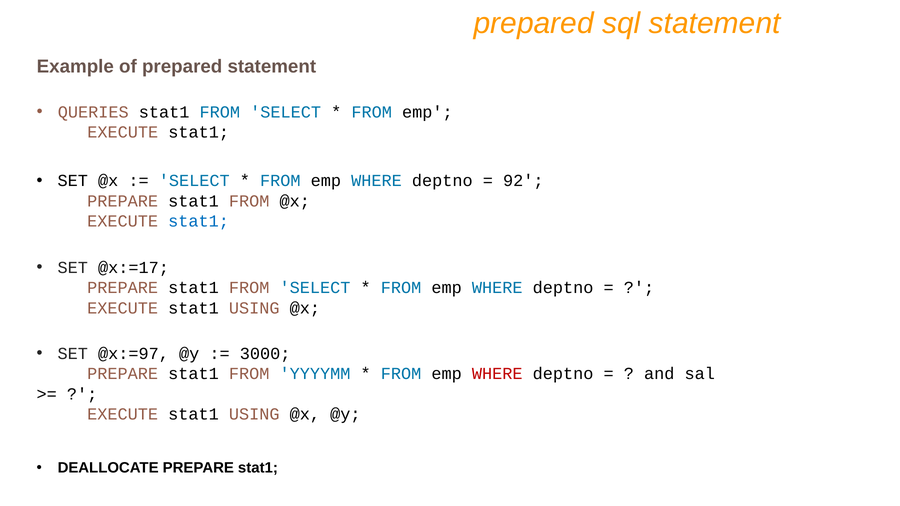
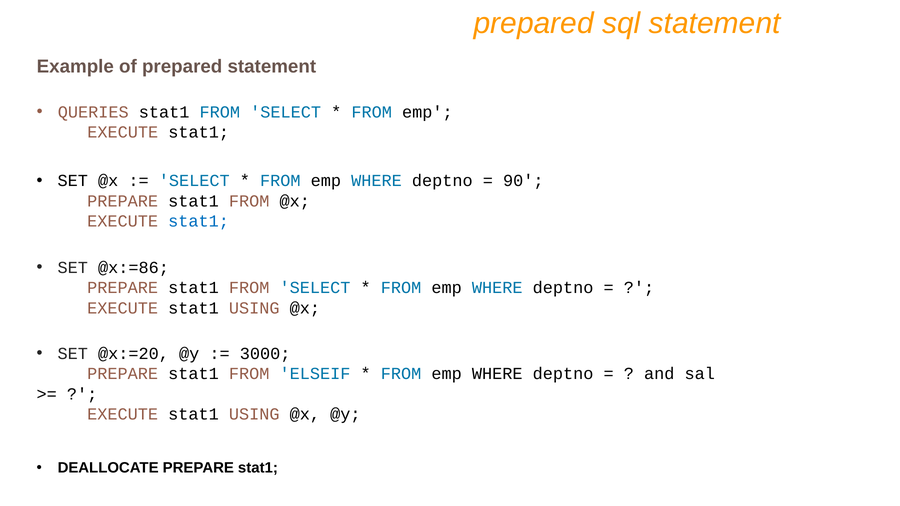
92: 92 -> 90 (523, 181)
@x:=17: @x:=17 -> @x:=86 (134, 268)
@x:=97: @x:=97 -> @x:=20 (134, 354)
YYYYMM: YYYYMM -> ELSEIF (315, 374)
WHERE colour: red -> black (497, 374)
